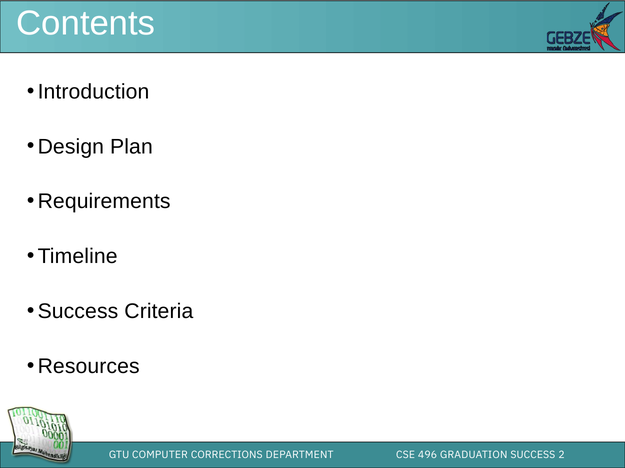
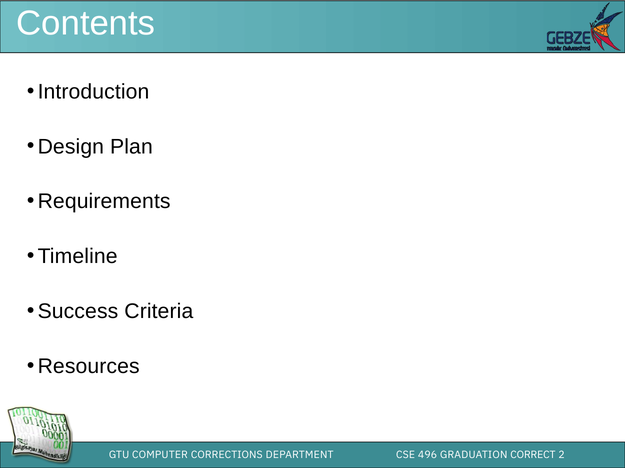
GRADUATION SUCCESS: SUCCESS -> CORRECT (533, 455)
